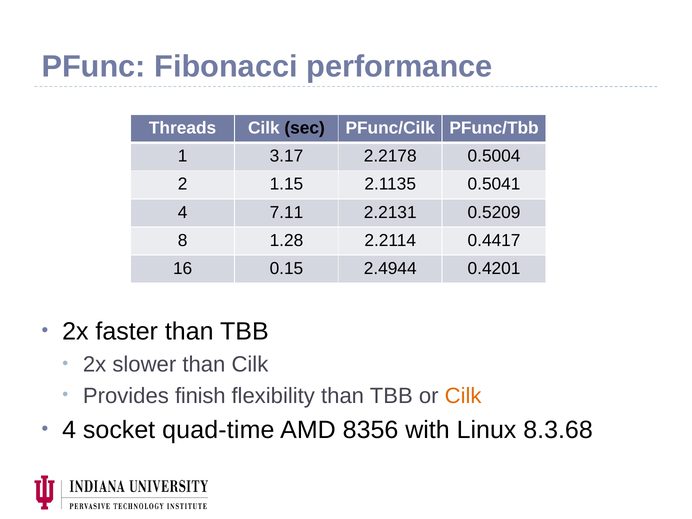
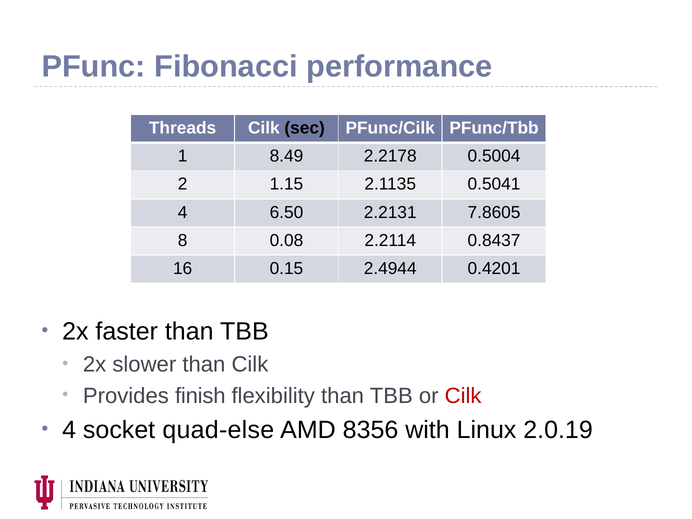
3.17: 3.17 -> 8.49 (286, 156)
7.11: 7.11 -> 6.50 (286, 212)
0.5209: 0.5209 -> 7.8605 (494, 212)
1.28: 1.28 -> 0.08 (286, 240)
0.4417: 0.4417 -> 0.8437 (494, 240)
Cilk colour: orange -> red (463, 396)
quad-time: quad-time -> quad-else (218, 430)
8.3.68: 8.3.68 -> 2.0.19 (558, 430)
